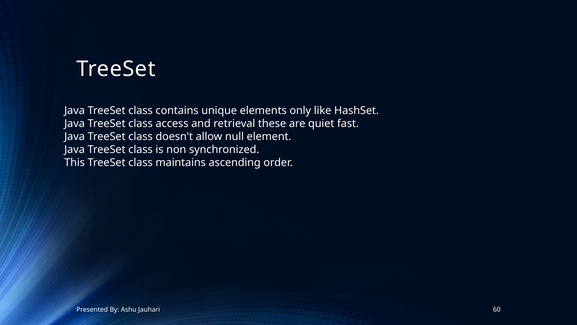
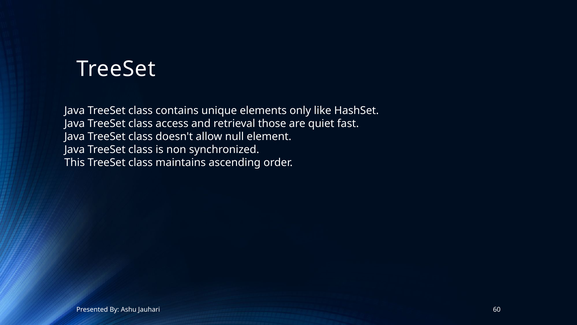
these: these -> those (272, 123)
